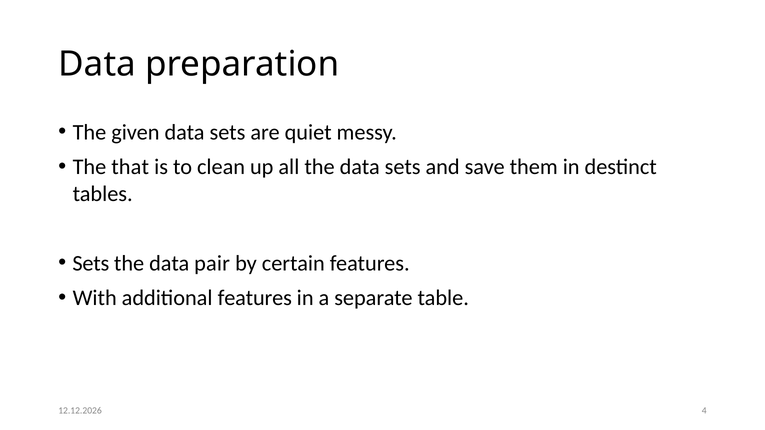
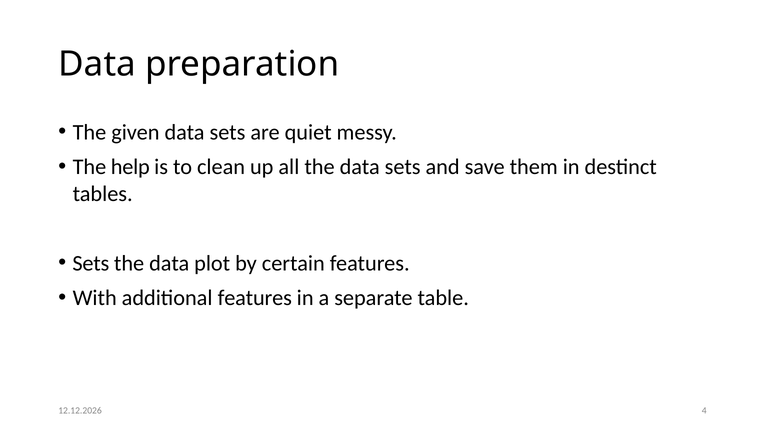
that: that -> help (130, 167)
pair: pair -> plot (212, 263)
